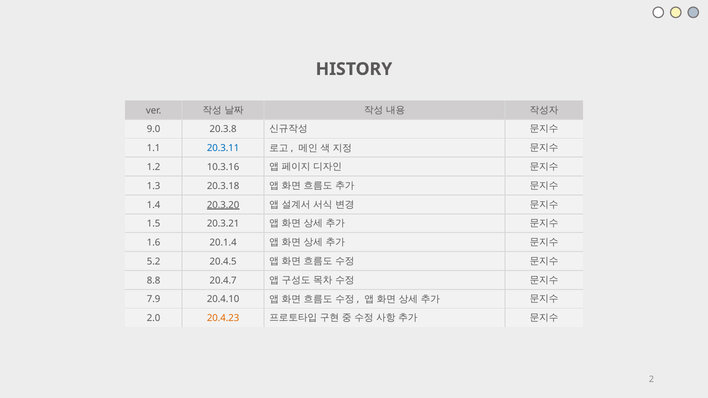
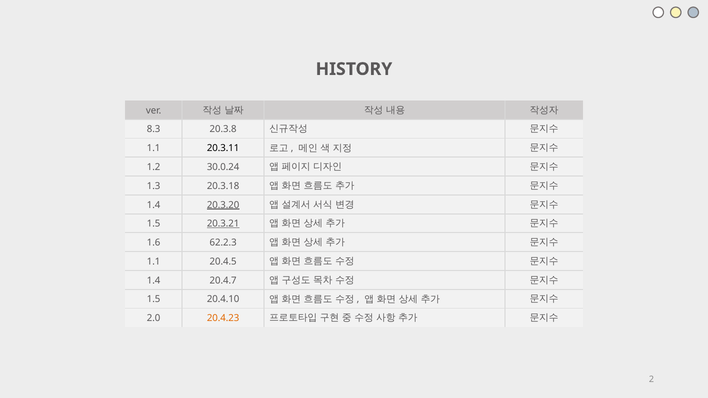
9.0: 9.0 -> 8.3 (154, 129)
20.3.11 colour: blue -> black (223, 148)
10.3.16: 10.3.16 -> 30.0.24 (223, 167)
20.3.21 underline: none -> present (223, 224)
20.1.4: 20.1.4 -> 62.2.3 (223, 243)
5.2: 5.2 -> 1.1 (154, 262)
8.8: 8.8 -> 1.4 (154, 281)
7.9: 7.9 -> 1.5 (154, 300)
